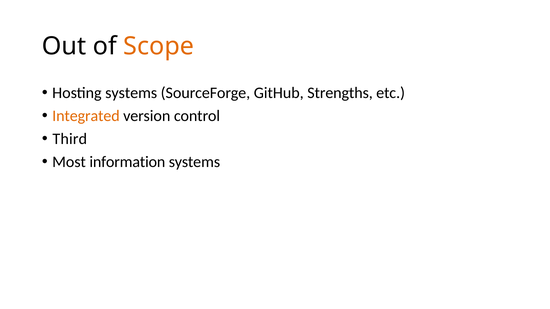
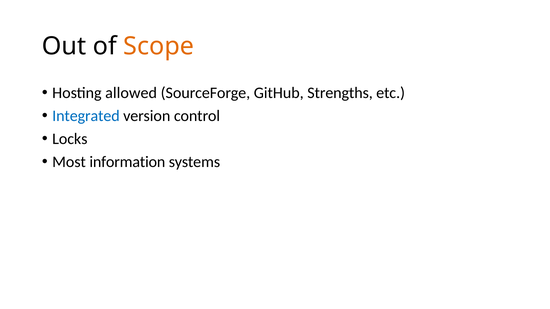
Hosting systems: systems -> allowed (131, 93)
Integrated colour: orange -> blue (86, 116)
Third: Third -> Locks (70, 139)
